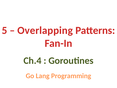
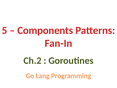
Overlapping: Overlapping -> Components (45, 30)
Ch.4: Ch.4 -> Ch.2 (32, 60)
